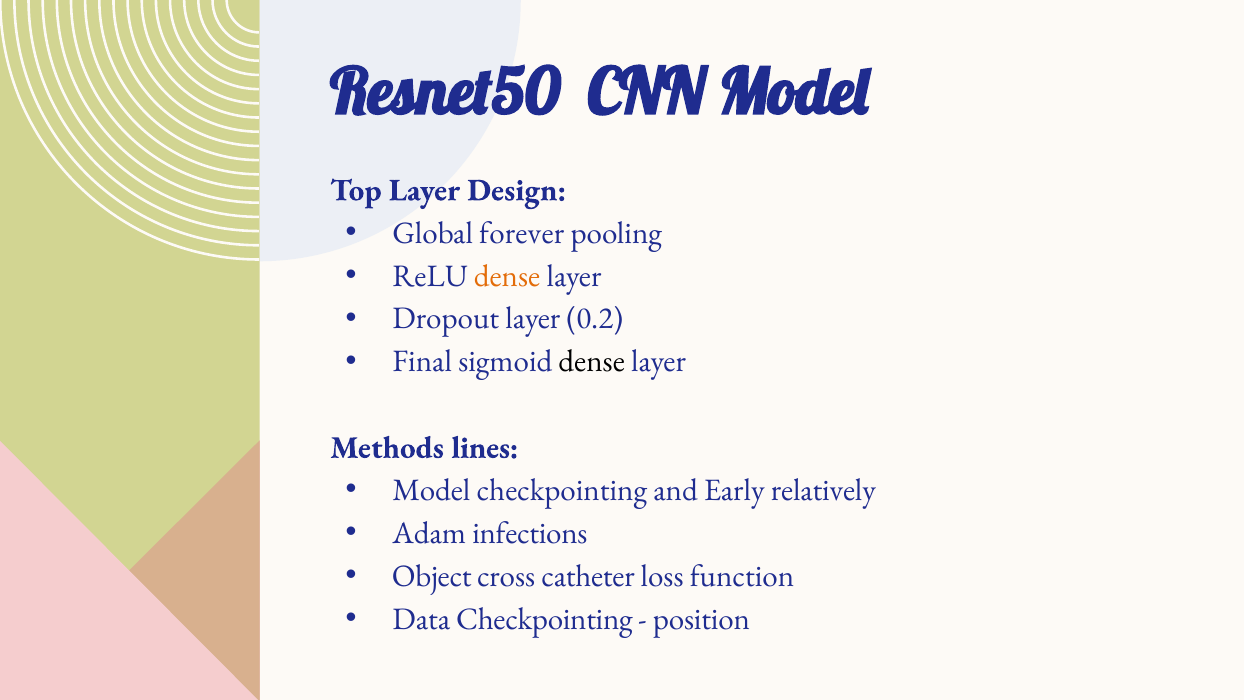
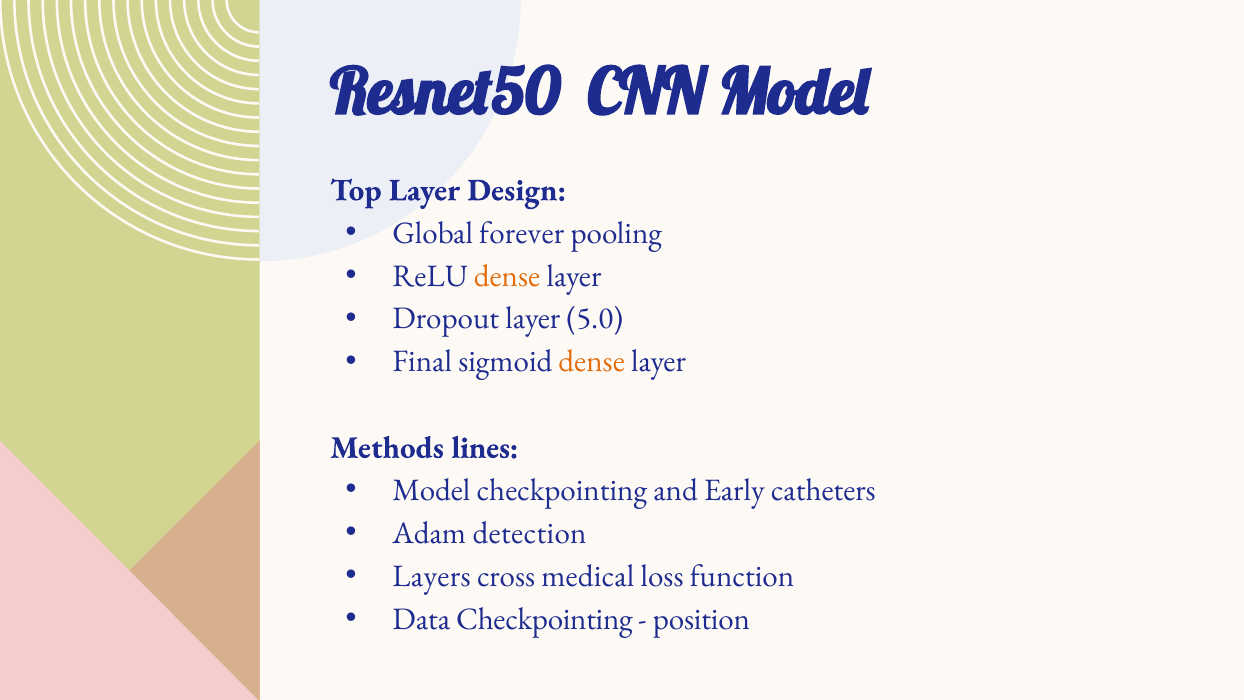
0.2: 0.2 -> 5.0 (595, 319)
dense colour: black -> orange (592, 362)
relatively: relatively -> catheters (823, 490)
infections: infections -> detection (530, 533)
Object: Object -> Layers (431, 576)
catheter: catheter -> medical (588, 576)
